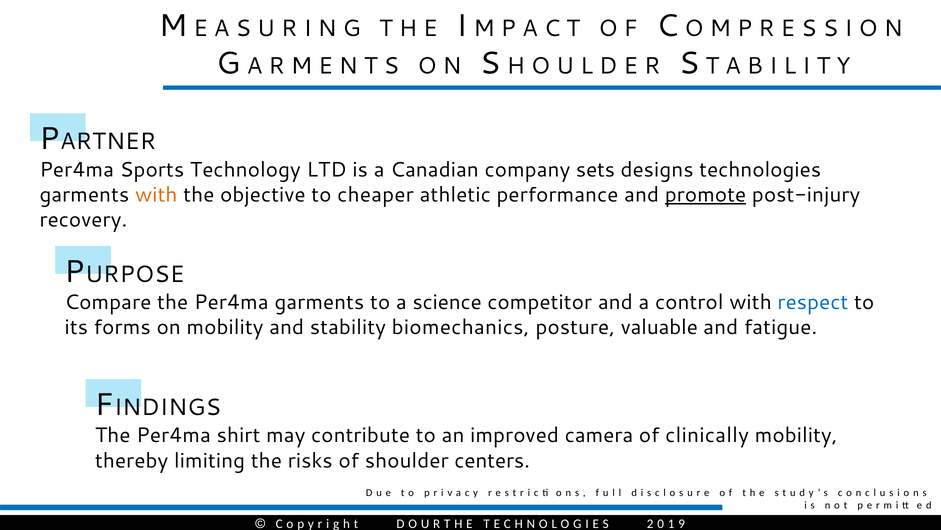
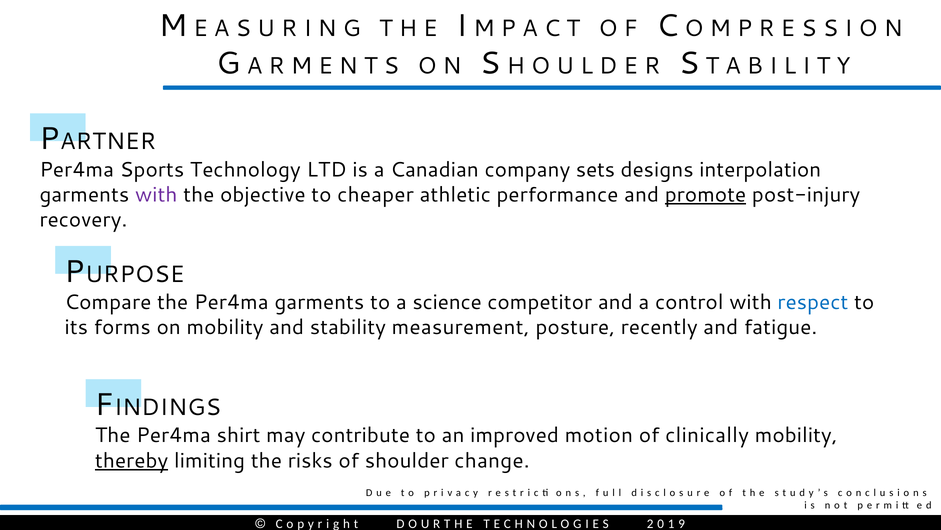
technologies: technologies -> interpolation (760, 169)
with colour: orange -> purple (156, 195)
biomechanics: biomechanics -> measurement (461, 327)
valuable: valuable -> recently (659, 327)
camera: camera -> motion (599, 435)
thereby underline: none -> present (132, 460)
centers: centers -> change (492, 460)
